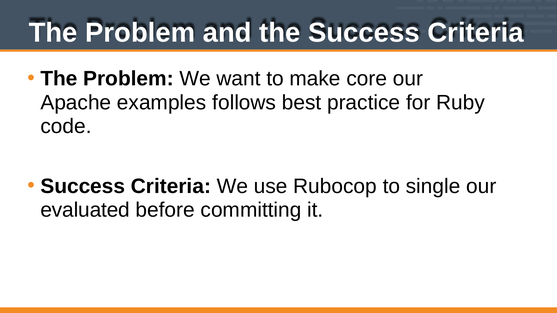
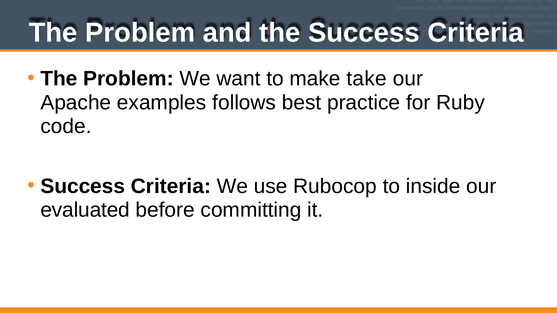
core: core -> take (367, 79)
single: single -> inside (433, 186)
